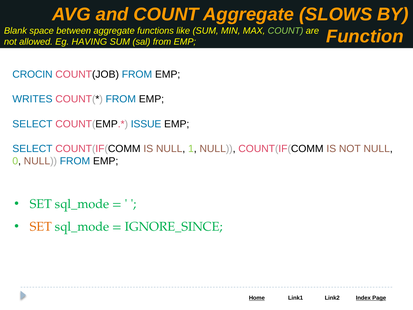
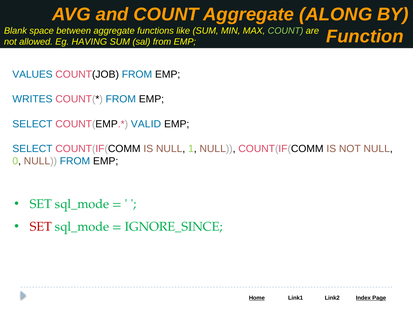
SLOWS: SLOWS -> ALONG (336, 14)
CROCIN: CROCIN -> VALUES (33, 74)
ISSUE: ISSUE -> VALID (146, 124)
SET colour: orange -> red (41, 227)
